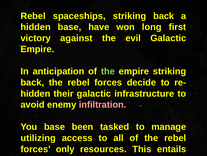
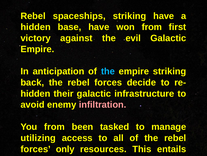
spaceships striking back: back -> have (164, 16)
won long: long -> from (152, 27)
the colour: light green -> light blue (108, 71)
You base: base -> from (54, 126)
